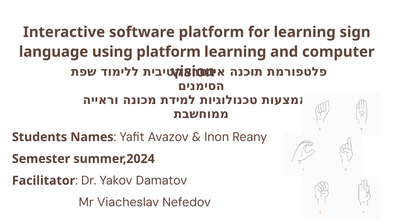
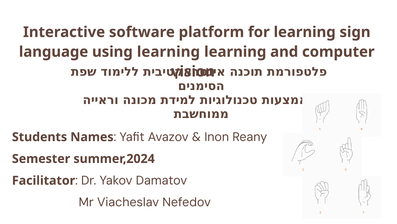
using platform: platform -> learning (168, 52)
